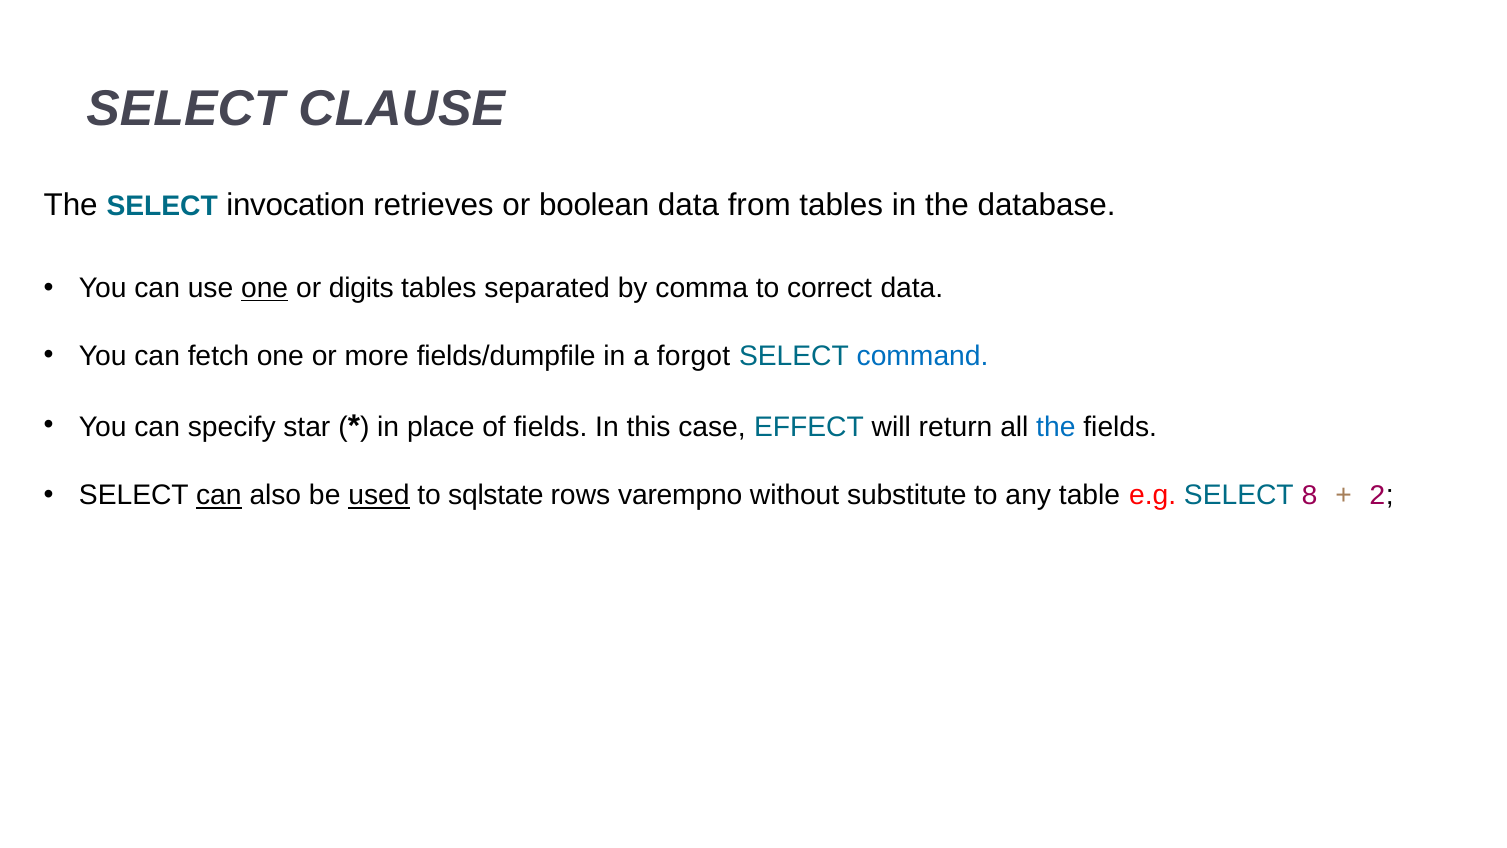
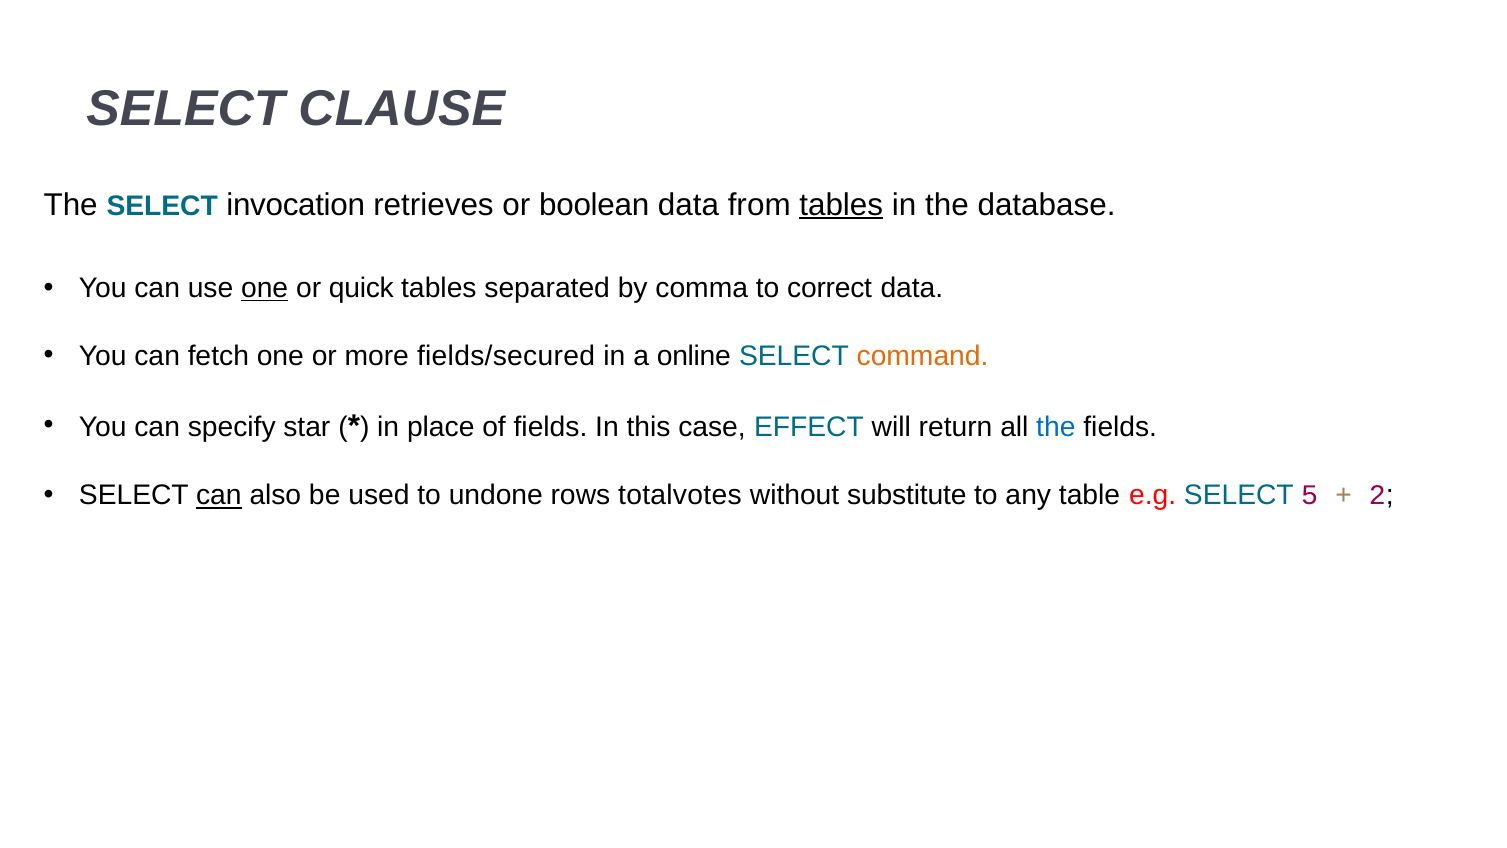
tables underline: none -> present (841, 205)
digits: digits -> quick (361, 288)
fields/dumpfile: fields/dumpfile -> fields/secured (506, 356)
forgot: forgot -> online (694, 356)
command colour: blue -> orange (923, 356)
used underline: present -> none (379, 495)
sqlstate: sqlstate -> undone (496, 495)
varempno: varempno -> totalvotes (680, 495)
8: 8 -> 5 (1310, 495)
